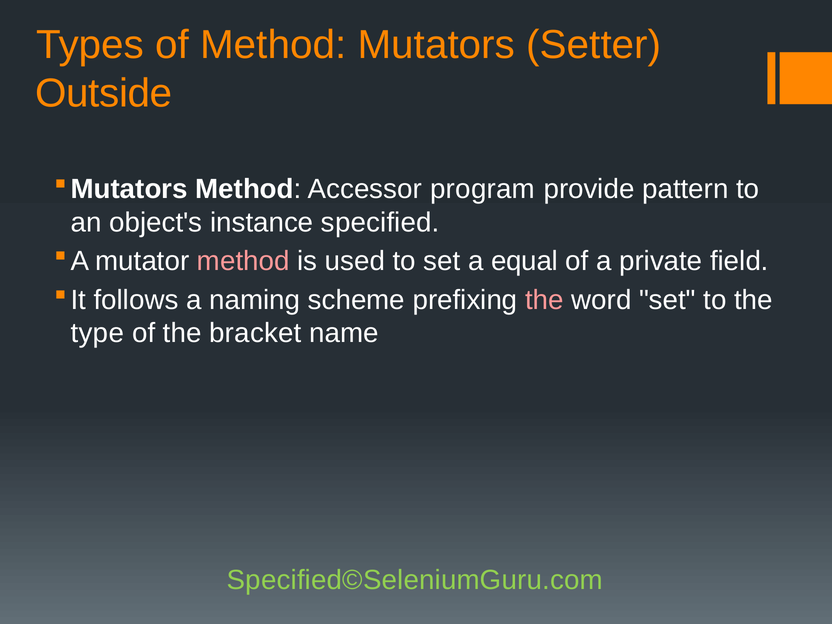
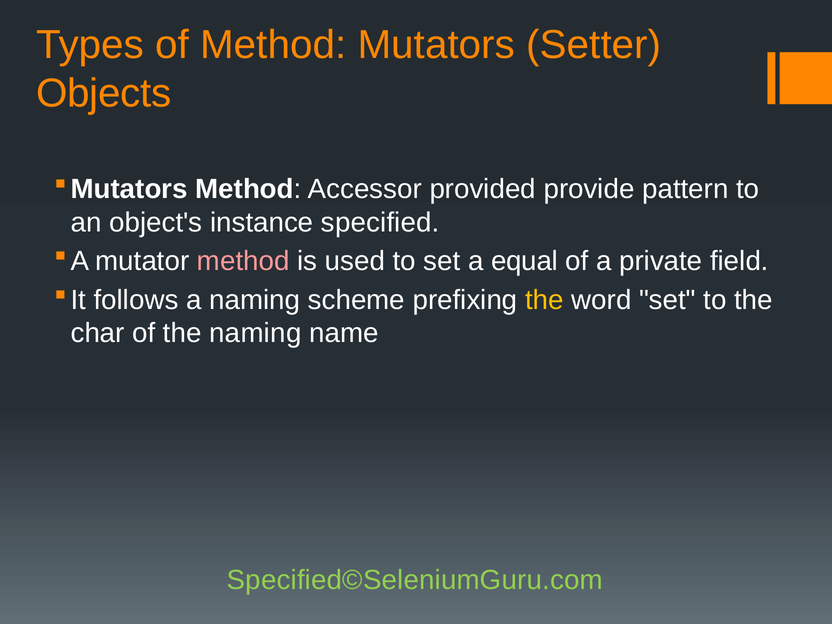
Outside: Outside -> Objects (104, 93)
program: program -> provided (483, 189)
the colour: pink -> yellow (544, 300)
type: type -> char (98, 333)
the bracket: bracket -> naming (255, 333)
